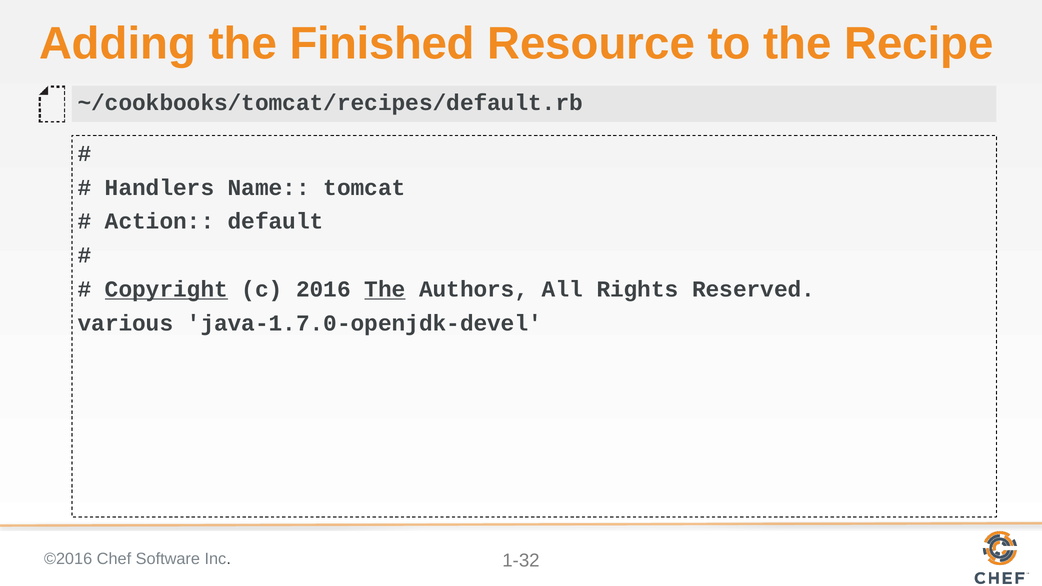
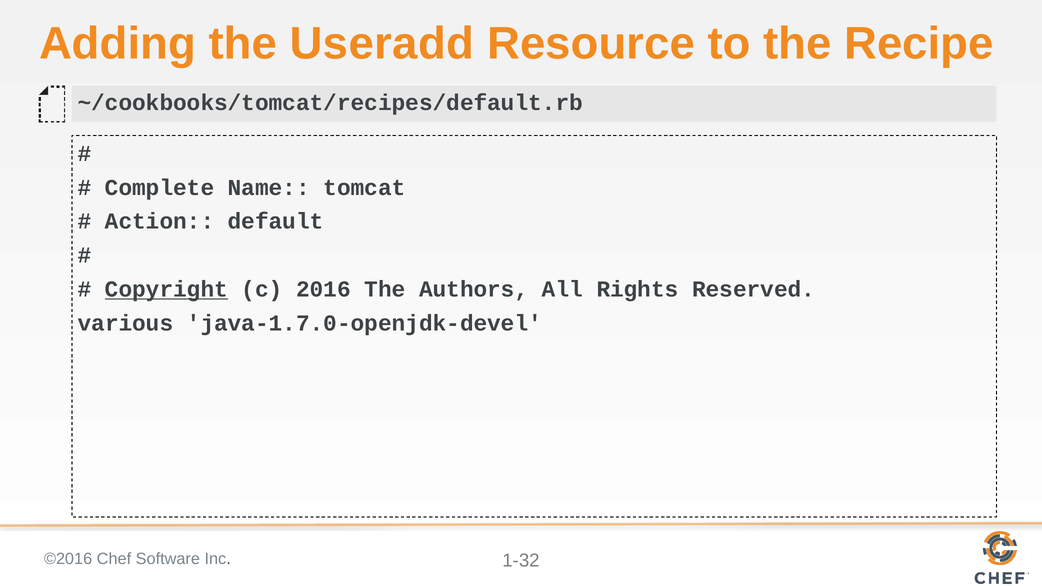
Finished: Finished -> Useradd (382, 44)
Handlers: Handlers -> Complete (160, 188)
The underline: present -> none (385, 289)
